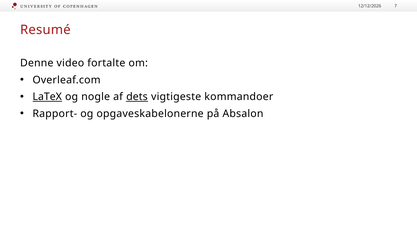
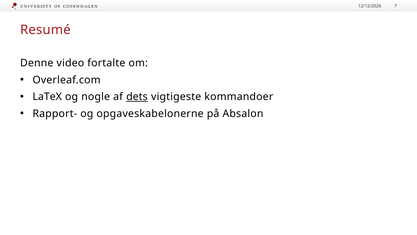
LaTeX underline: present -> none (47, 97)
